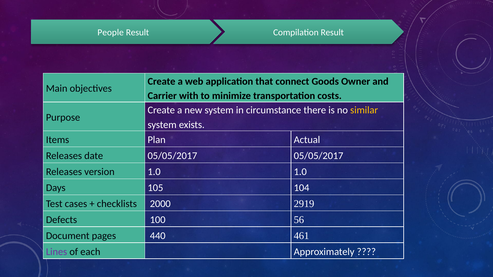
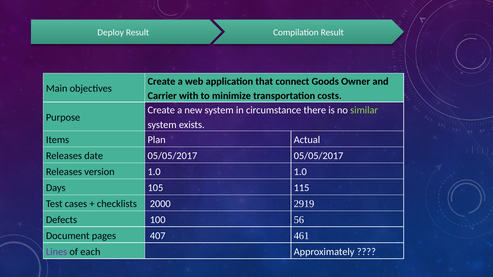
People: People -> Deploy (111, 32)
similar colour: yellow -> light green (364, 110)
104: 104 -> 115 (302, 188)
440: 440 -> 407 (158, 236)
